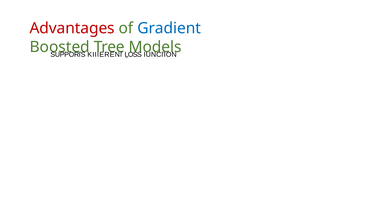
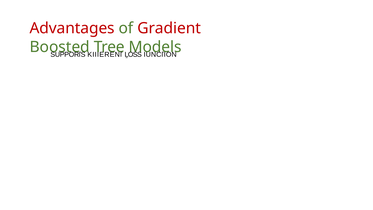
Gradient colour: blue -> red (169, 28)
